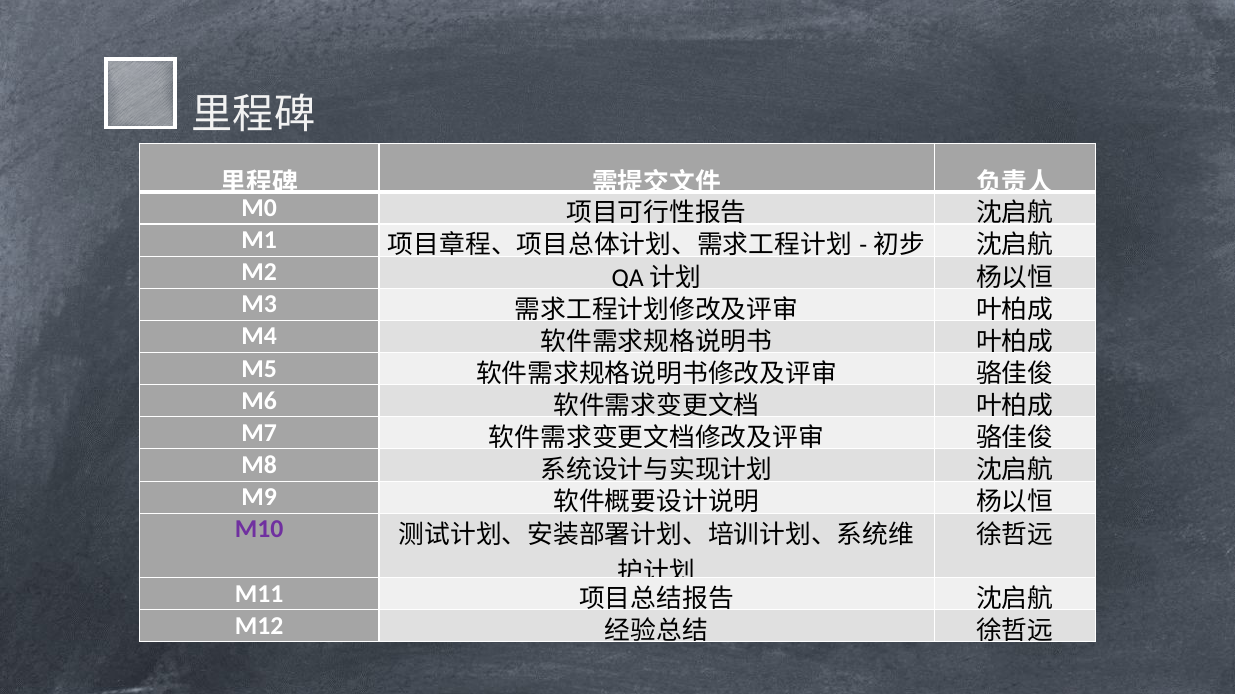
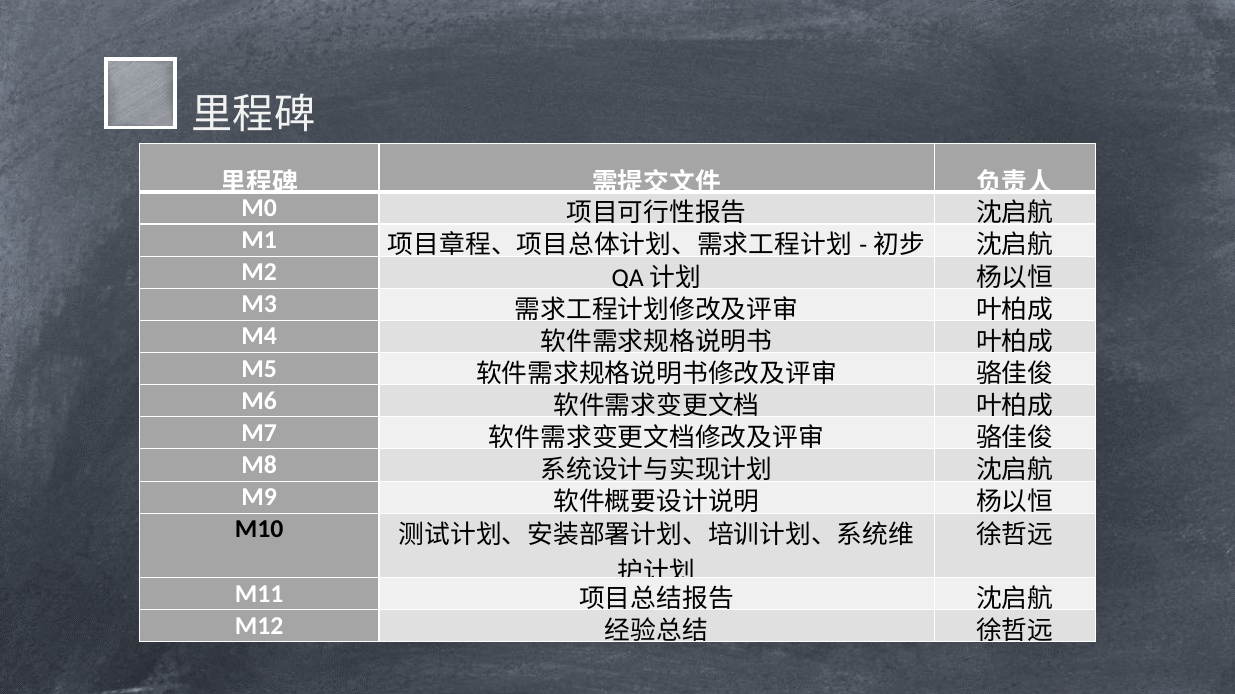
M10 colour: purple -> black (259, 530)
